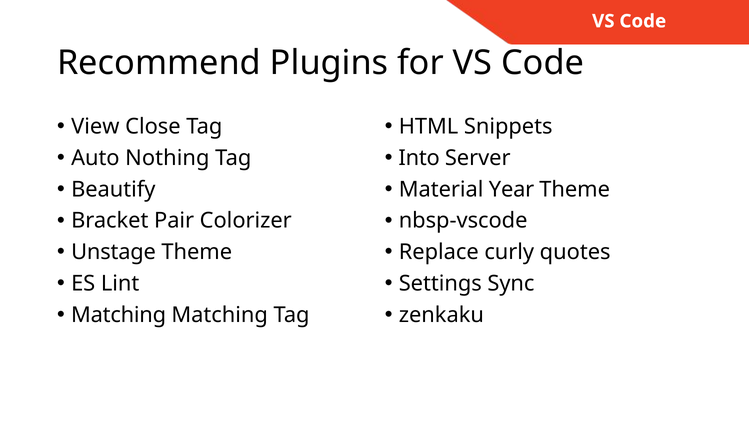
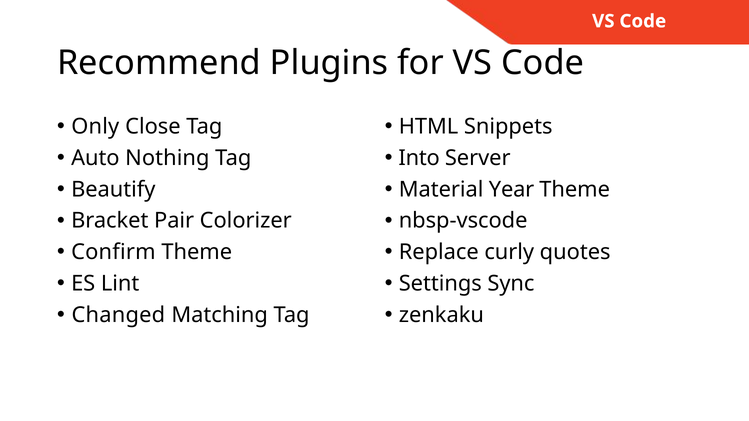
View: View -> Only (95, 127)
Unstage: Unstage -> Confirm (113, 252)
Matching: Matching -> Changed (118, 315)
